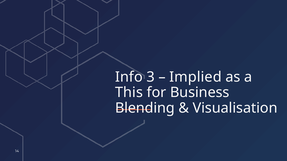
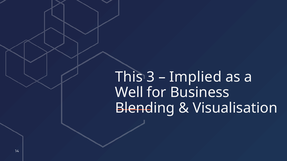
Info: Info -> This (129, 77)
This: This -> Well (129, 93)
